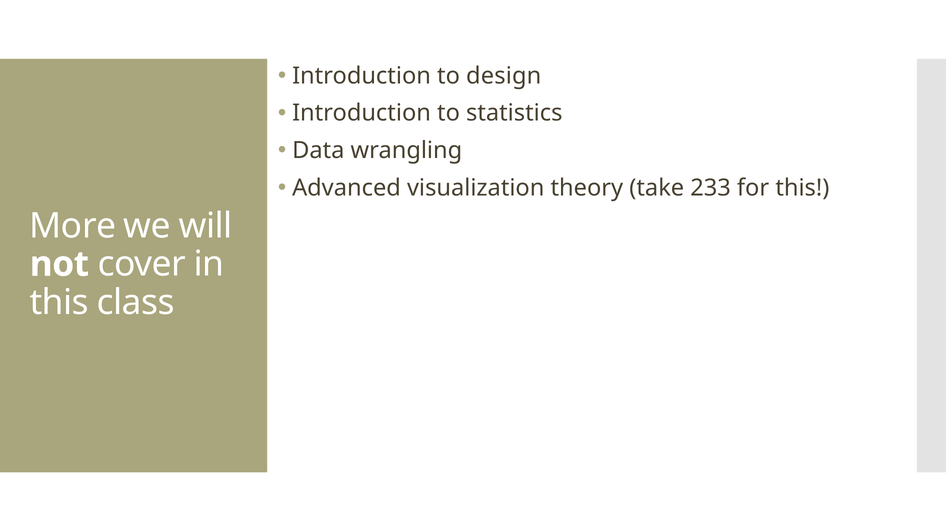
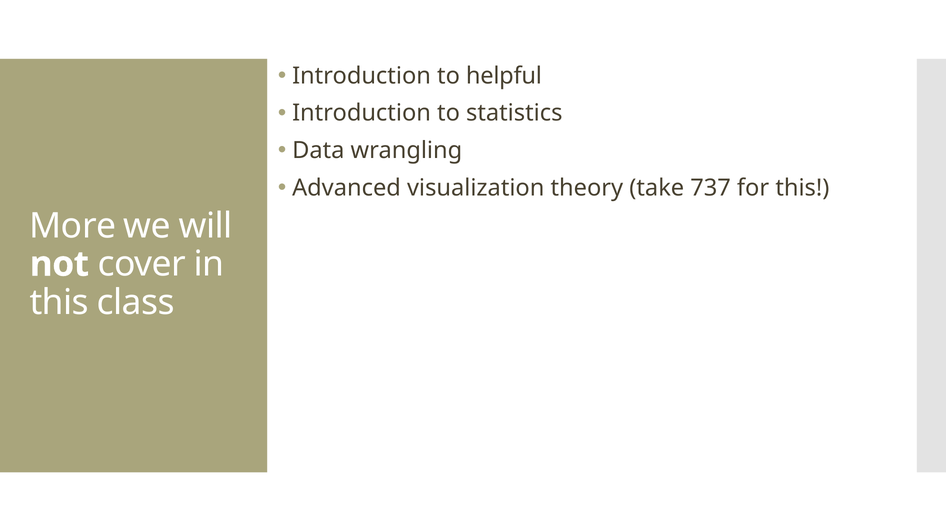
design: design -> helpful (504, 76)
233: 233 -> 737 (711, 188)
